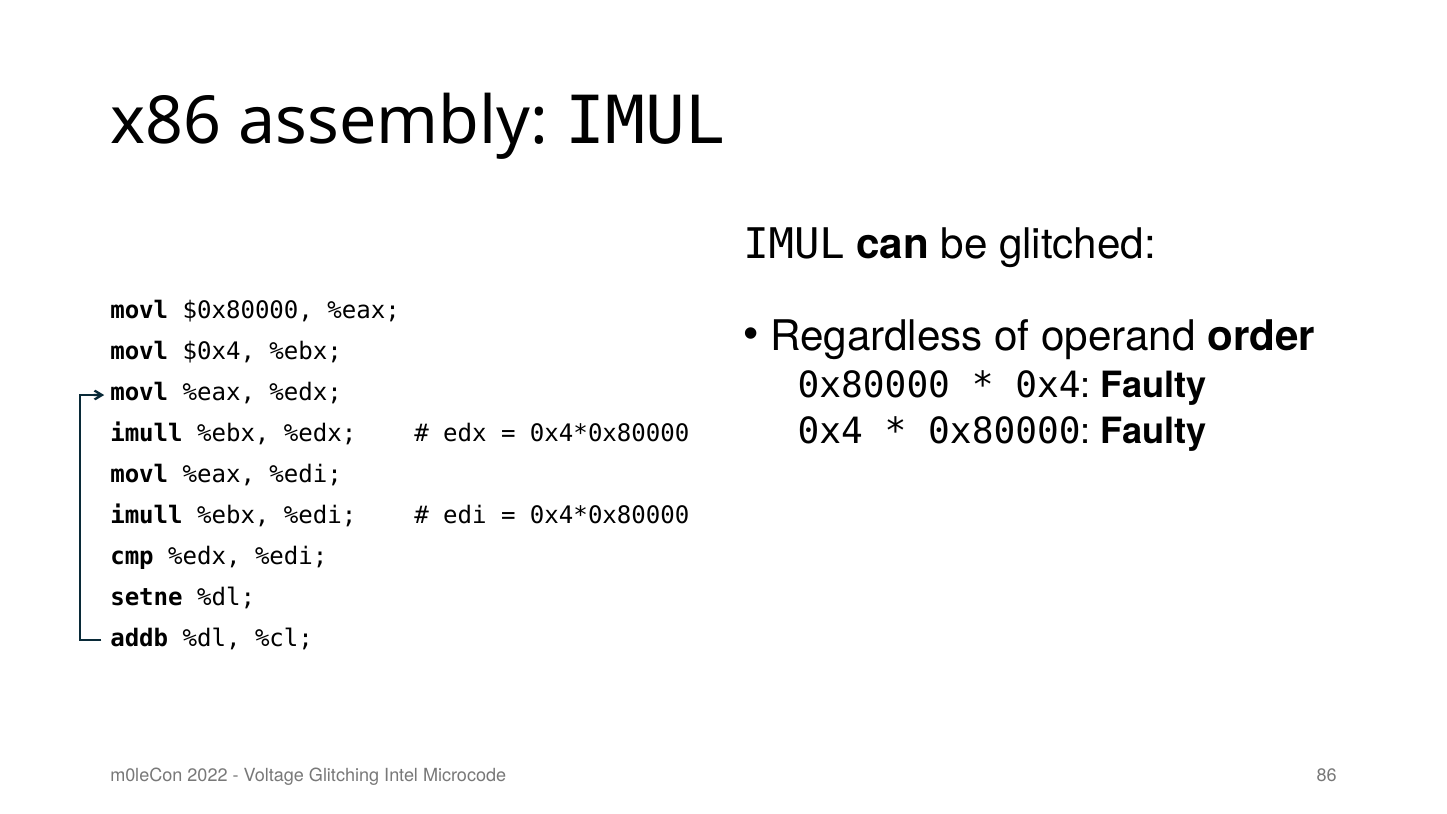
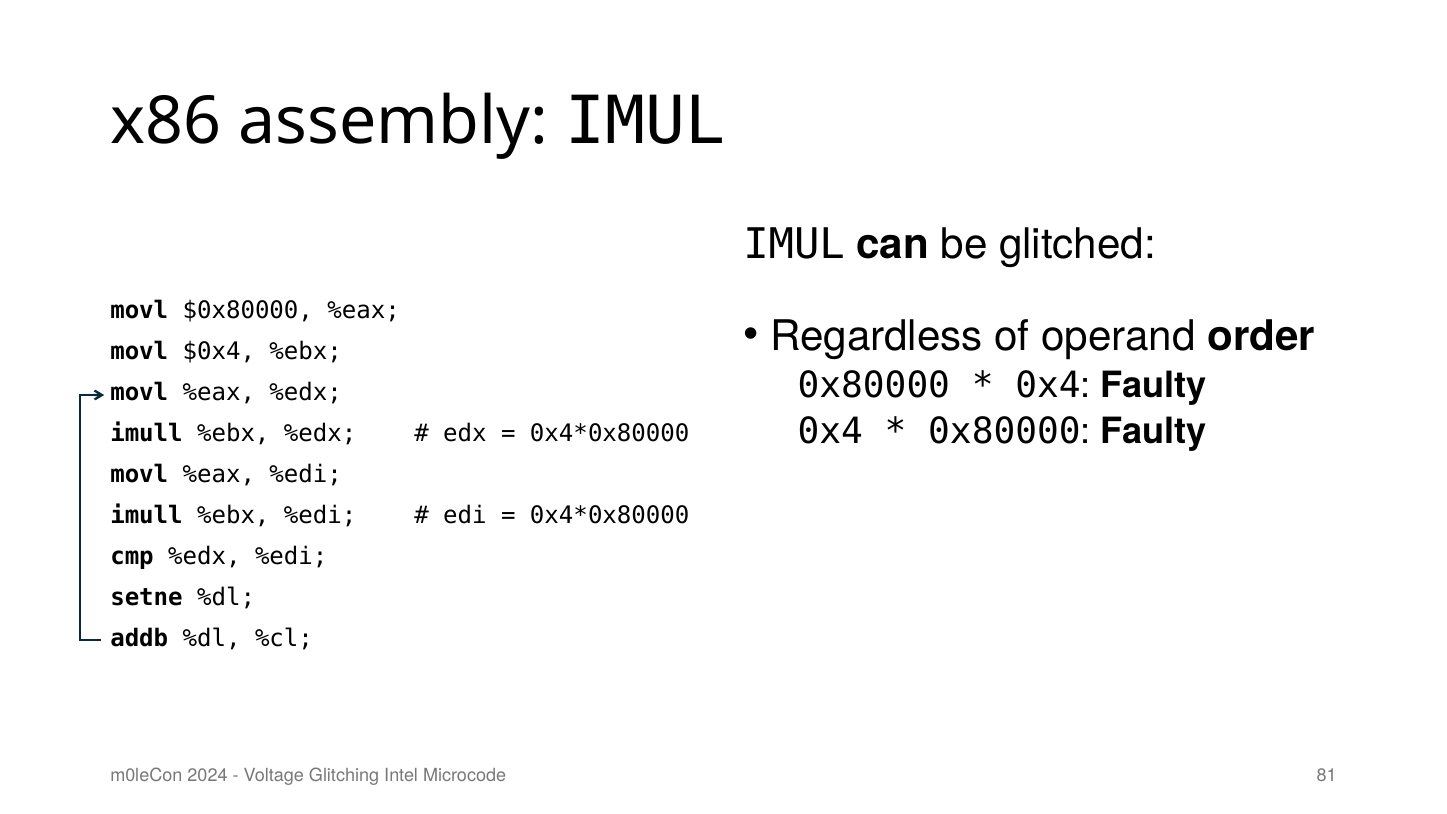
2022: 2022 -> 2024 (208, 775)
86: 86 -> 81 (1327, 775)
